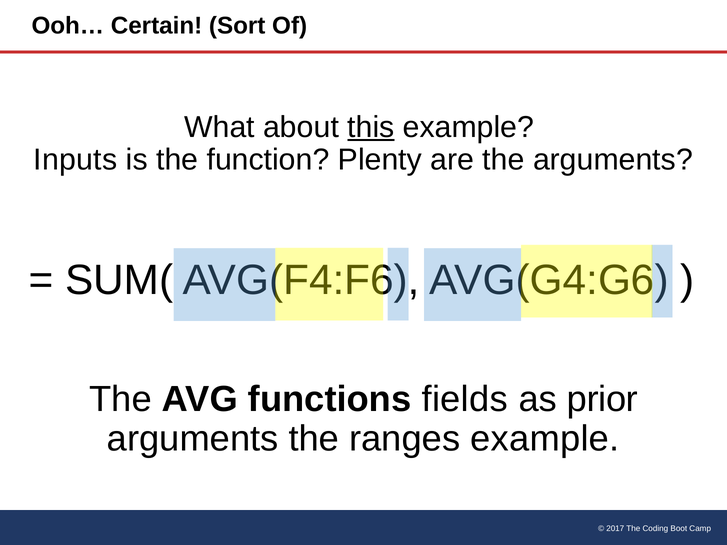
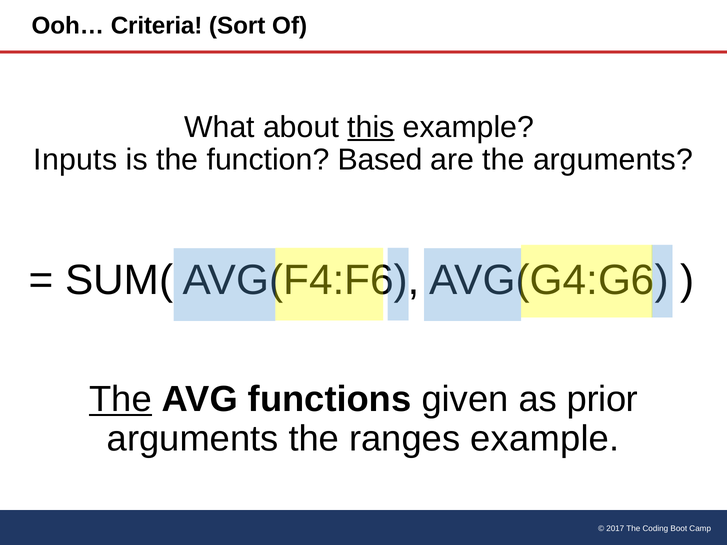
Certain: Certain -> Criteria (157, 26)
Plenty: Plenty -> Based (380, 160)
The underline: none -> present (120, 400)
fields: fields -> given (465, 400)
